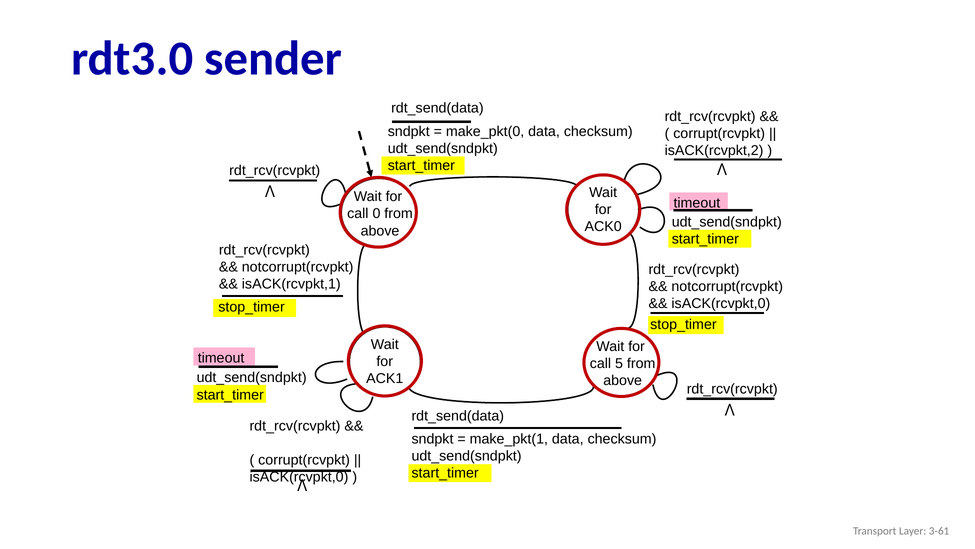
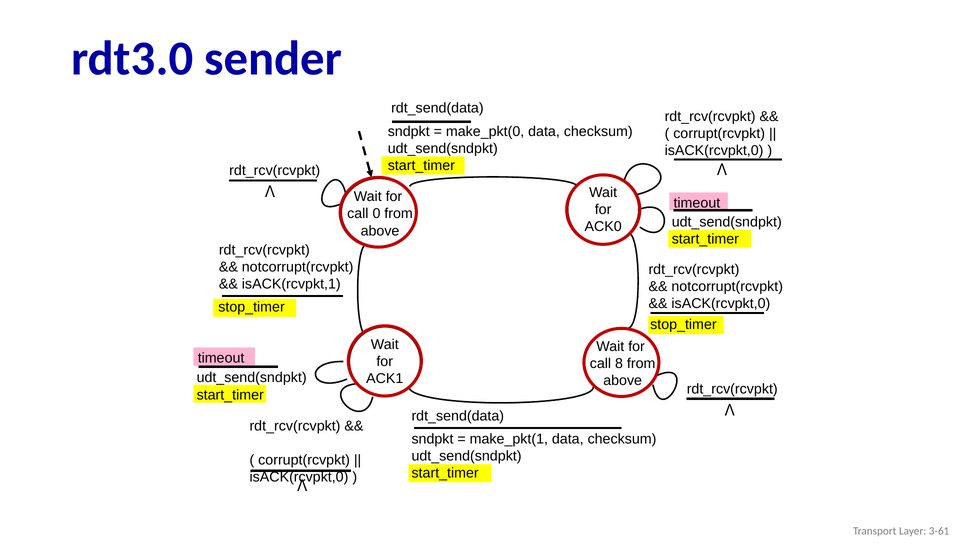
isACK(rcvpkt,2: isACK(rcvpkt,2 -> isACK(rcvpkt,0 (714, 150)
5: 5 -> 8 (619, 363)
